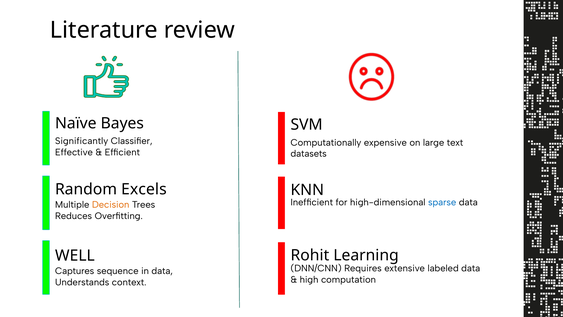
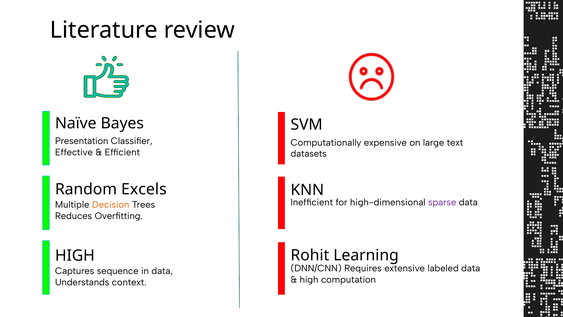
Significantly: Significantly -> Presentation (82, 141)
sparse colour: blue -> purple (442, 202)
WELL: WELL -> HIGH (75, 255)
